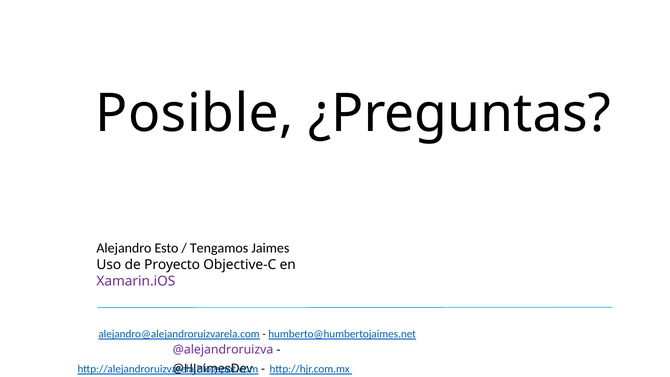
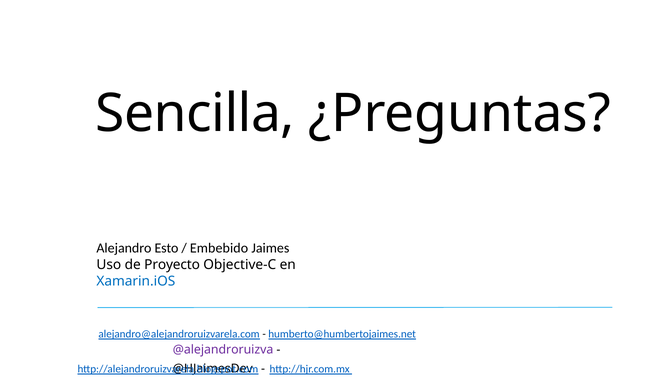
Posible: Posible -> Sencilla (195, 114)
Tengamos: Tengamos -> Embebido (219, 248)
Xamarin.iOS colour: purple -> blue (136, 281)
